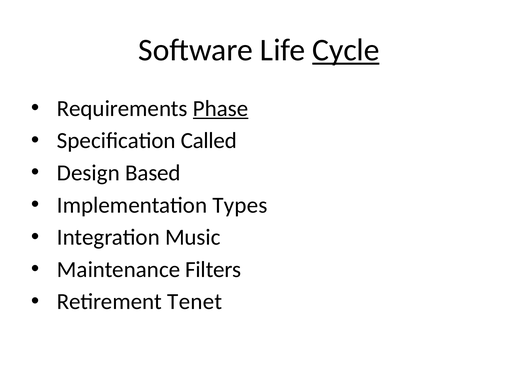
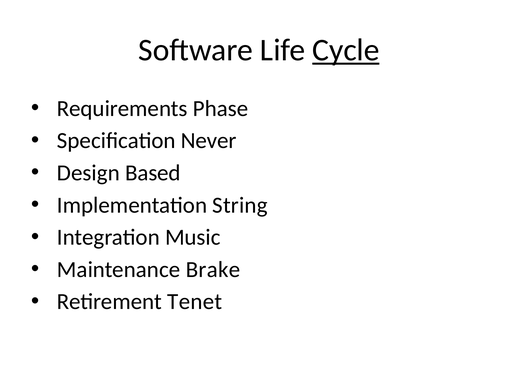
Phase underline: present -> none (221, 109)
Called: Called -> Never (209, 141)
Types: Types -> String (240, 205)
Filters: Filters -> Brake (213, 270)
